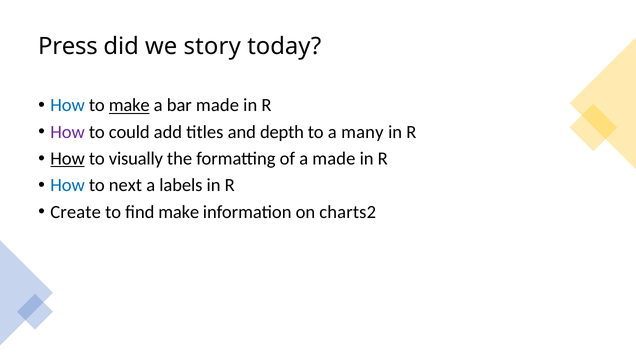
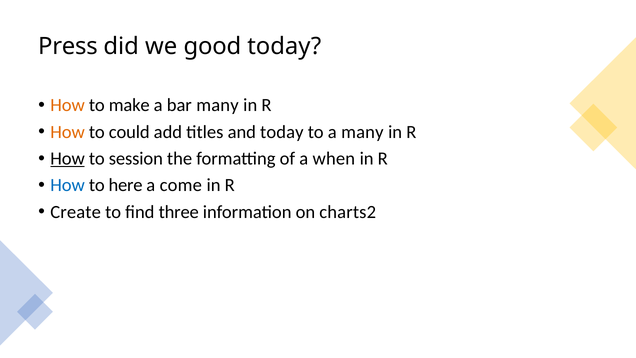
story: story -> good (212, 46)
How colour: blue -> orange (68, 105)
make underline: present -> none (129, 105)
bar made: made -> many (217, 105)
How colour: purple -> orange (68, 132)
and depth: depth -> today (282, 132)
visually: visually -> session (136, 159)
a made: made -> when (334, 159)
next: next -> here (126, 185)
labels: labels -> come (181, 185)
find make: make -> three (179, 212)
